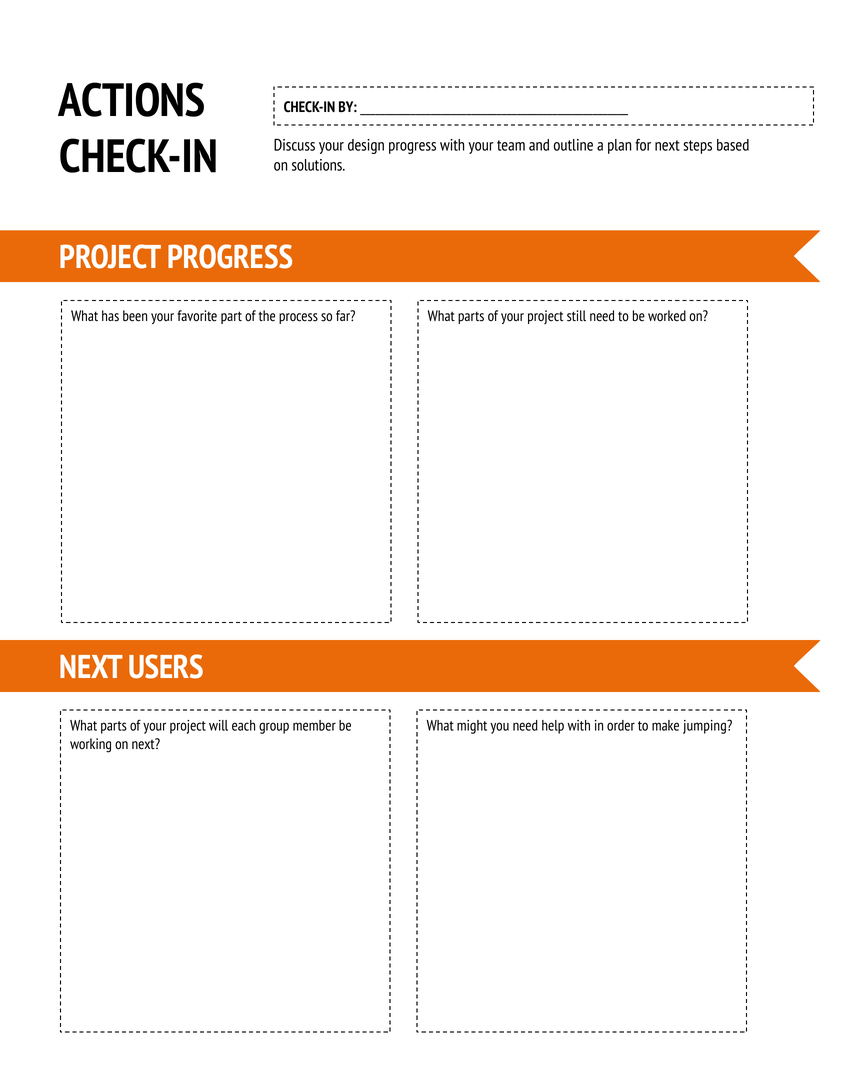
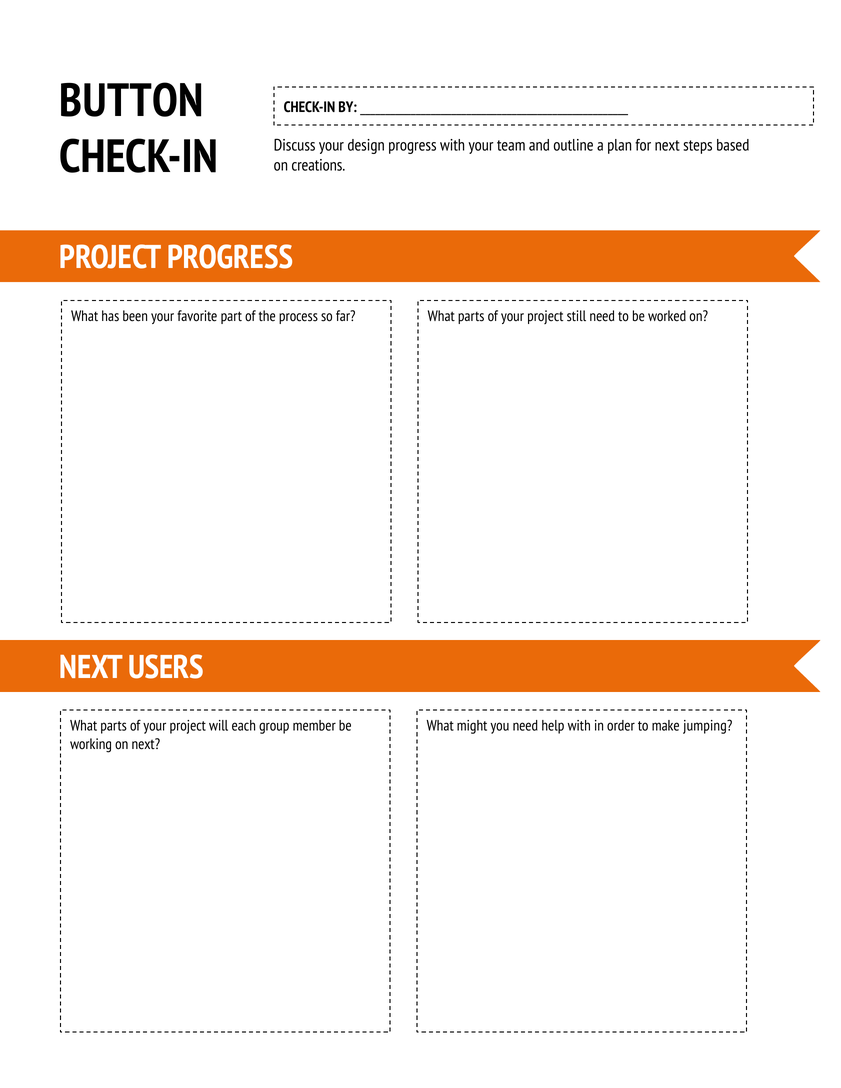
ACTIONS: ACTIONS -> BUTTON (131, 101)
solutions: solutions -> creations (318, 165)
